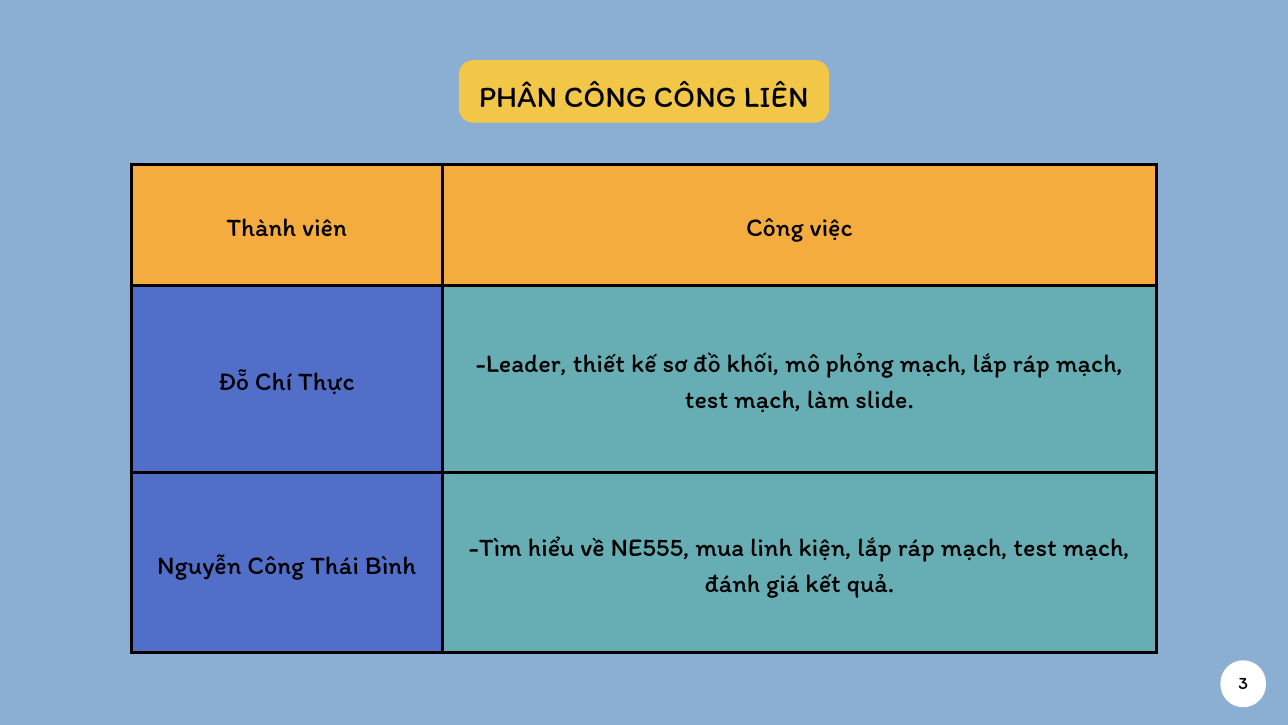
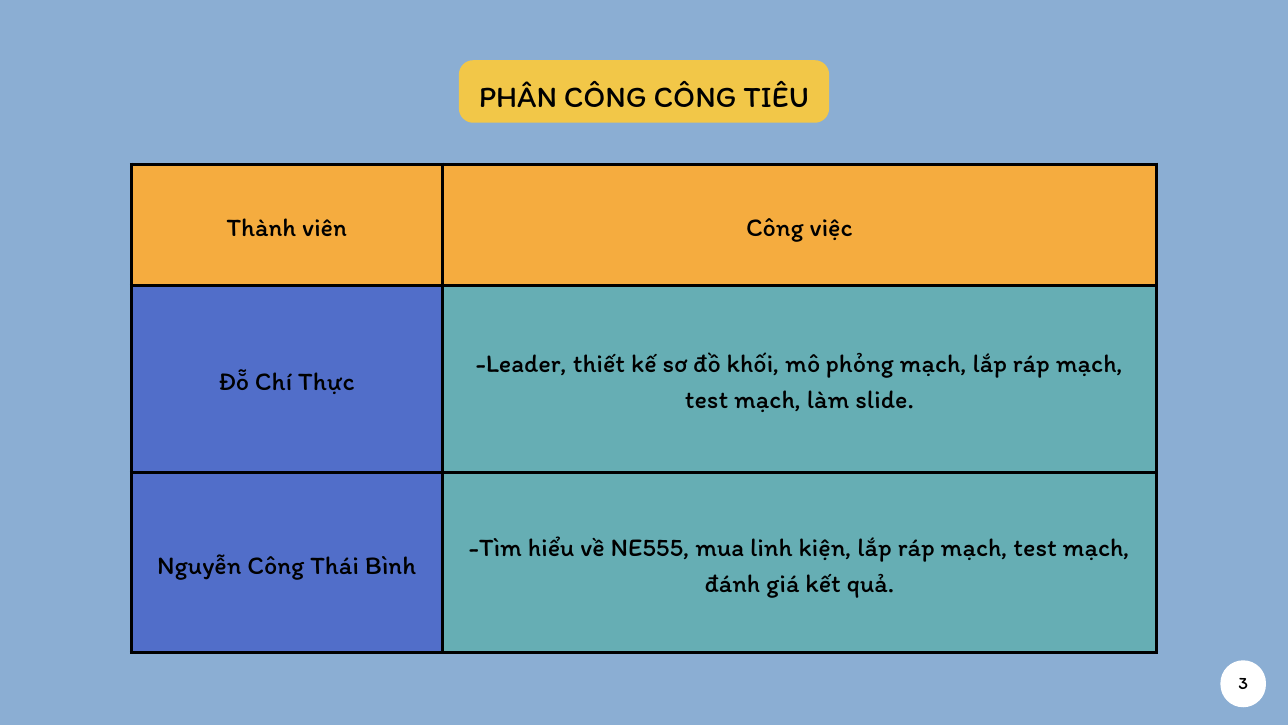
LIÊN: LIÊN -> TIÊU (776, 98)
